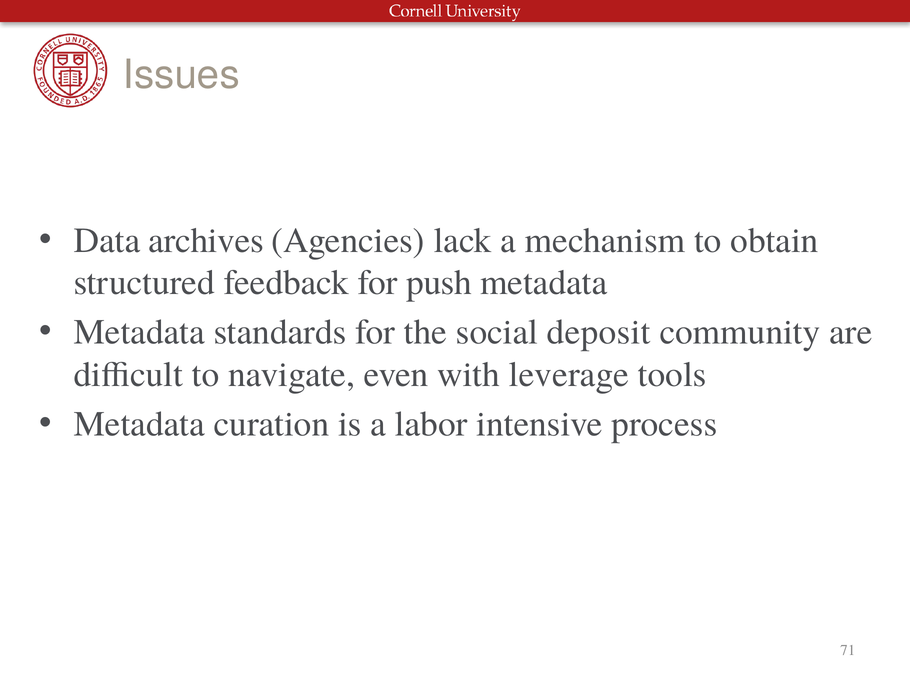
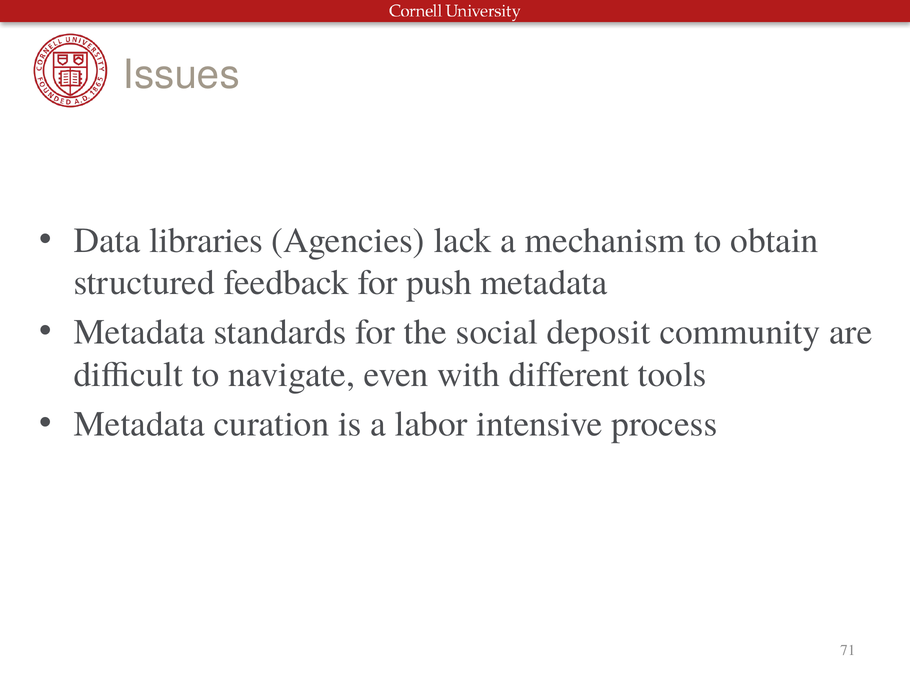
archives: archives -> libraries (206, 241)
leverage: leverage -> different (569, 375)
